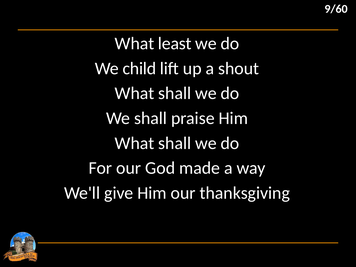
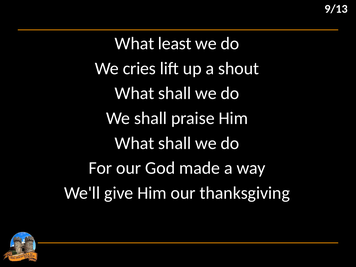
9/60: 9/60 -> 9/13 (336, 9)
child: child -> cries (139, 68)
